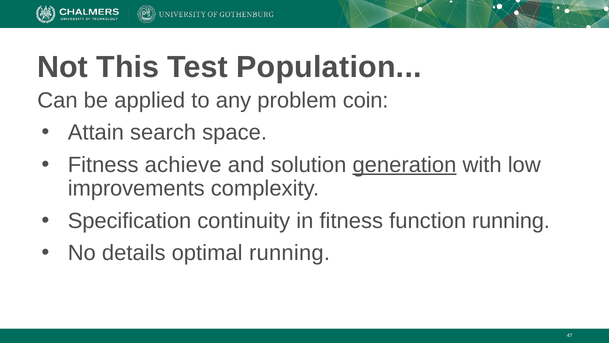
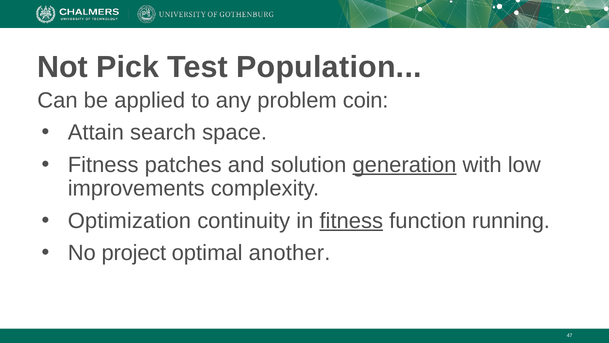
This: This -> Pick (128, 67)
achieve: achieve -> patches (183, 165)
Specification: Specification -> Optimization (129, 221)
fitness underline: none -> present (351, 221)
details: details -> project (134, 253)
optimal running: running -> another (290, 253)
